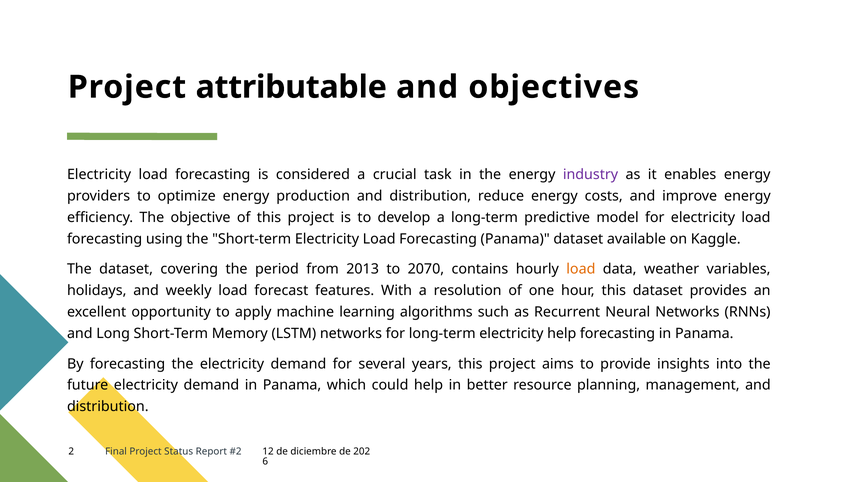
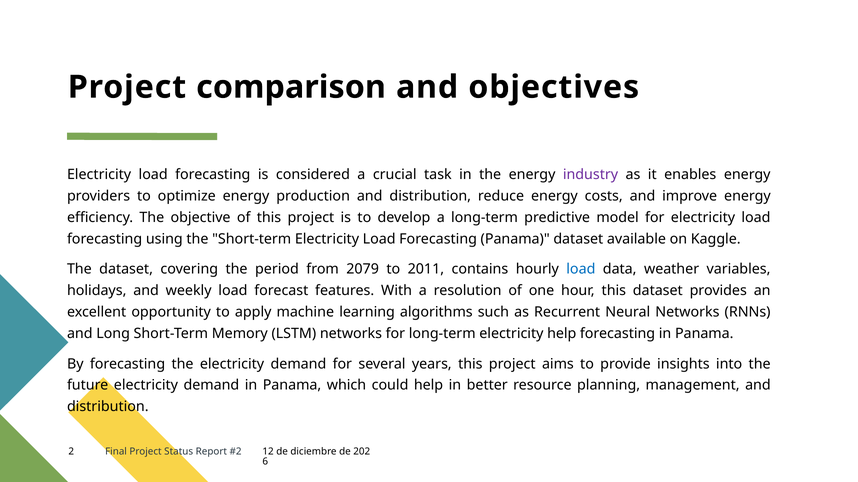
attributable: attributable -> comparison (291, 87)
2013: 2013 -> 2079 (363, 270)
2070: 2070 -> 2011 (426, 270)
load colour: orange -> blue (581, 270)
